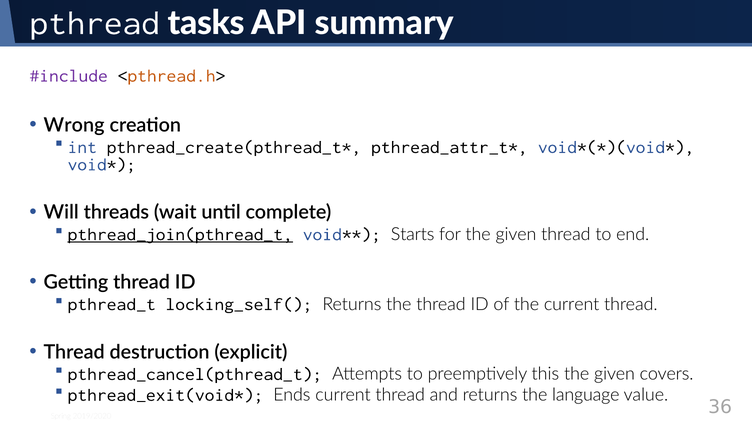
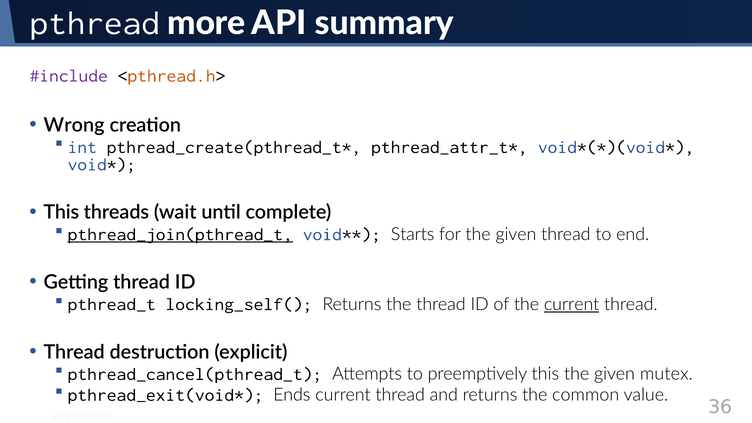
tasks: tasks -> more (206, 23)
Will: Will -> This (61, 212)
current underline: none -> present (572, 304)
covers: covers -> mutex (666, 374)
language: language -> common (586, 395)
